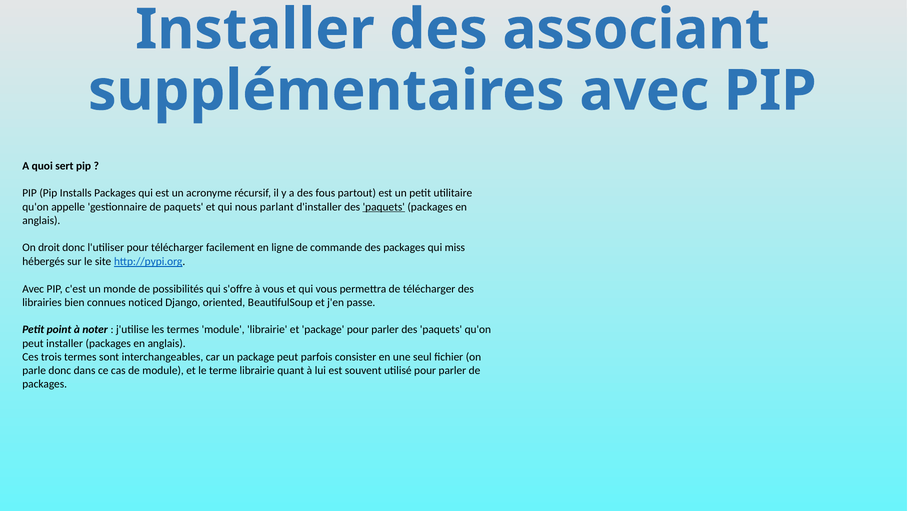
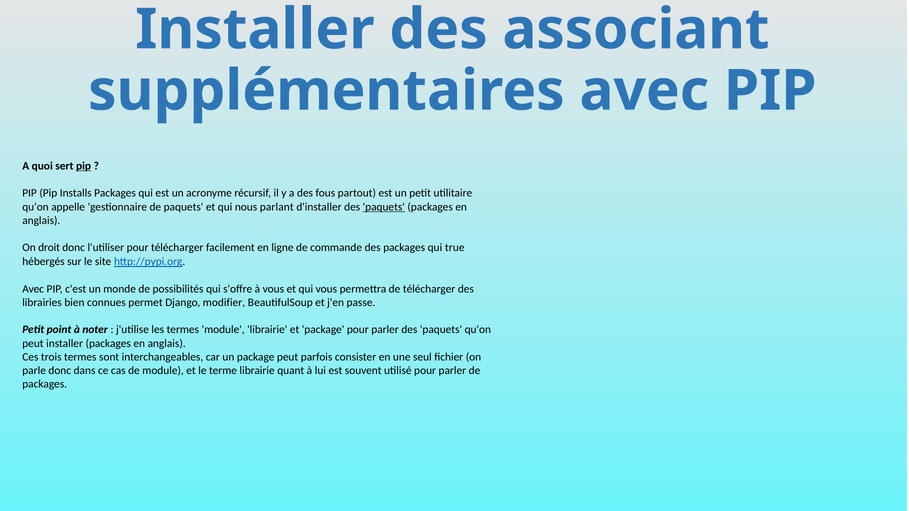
pip underline: none -> present (84, 166)
miss: miss -> true (455, 248)
noticed: noticed -> permet (146, 303)
oriented: oriented -> modifier (224, 303)
